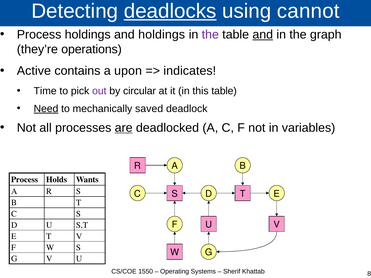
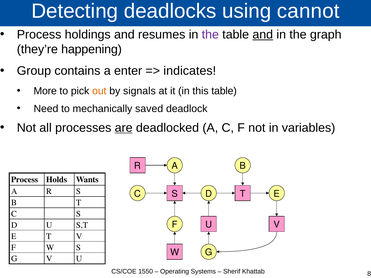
deadlocks underline: present -> none (170, 11)
and holdings: holdings -> resumes (162, 35)
operations: operations -> happening (92, 49)
Active: Active -> Group (34, 71)
upon: upon -> enter (128, 71)
Time: Time -> More (45, 91)
out colour: purple -> orange (99, 91)
circular: circular -> signals (139, 91)
Need underline: present -> none (46, 109)
